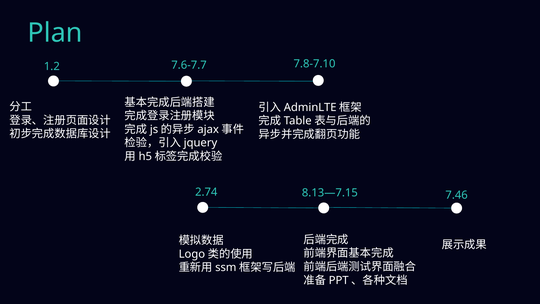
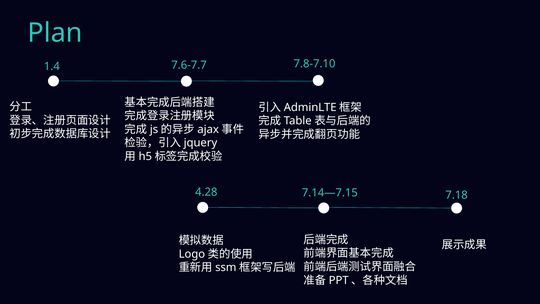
1.2: 1.2 -> 1.4 (52, 66)
2.74: 2.74 -> 4.28 (206, 192)
8.13—7.15: 8.13—7.15 -> 7.14—7.15 (330, 193)
7.46: 7.46 -> 7.18 (457, 195)
